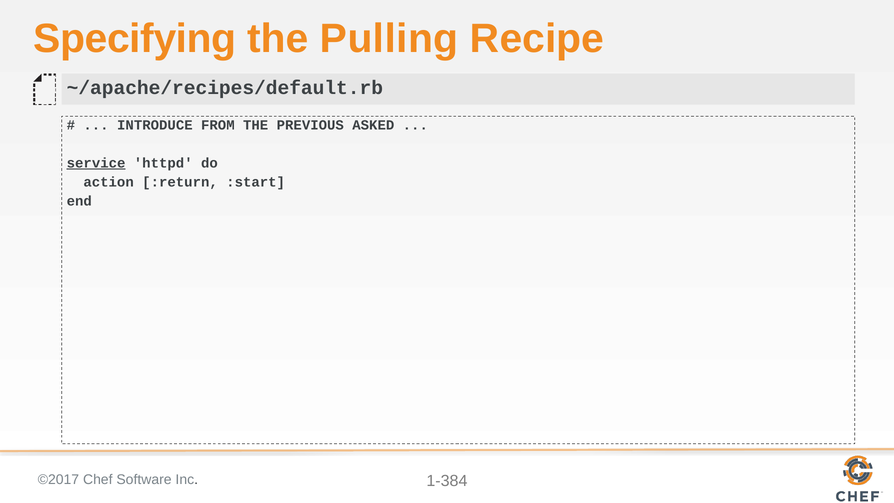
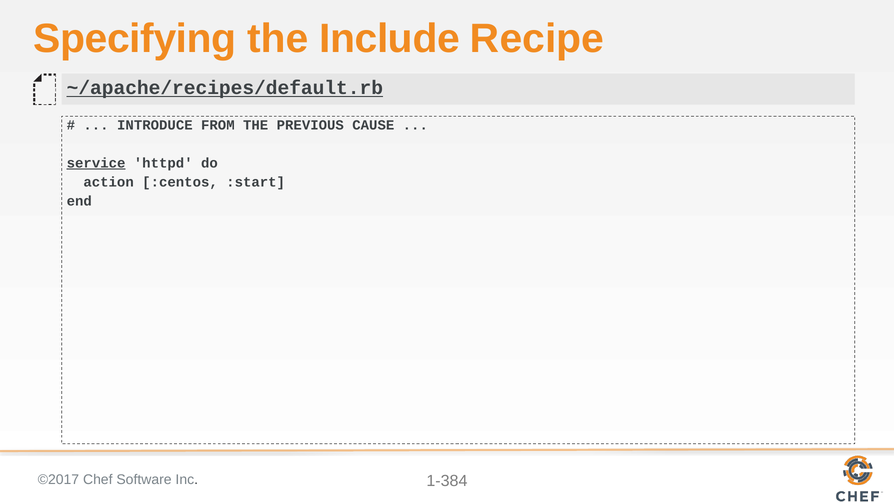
Pulling: Pulling -> Include (390, 39)
~/apache/recipes/default.rb underline: none -> present (225, 88)
ASKED: ASKED -> CAUSE (373, 125)
:return: :return -> :centos (180, 182)
